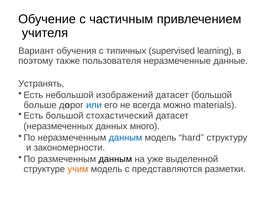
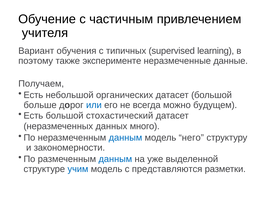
пользователя: пользователя -> эксперименте (112, 61)
Устранять: Устранять -> Получаем (41, 84)
изображений: изображений -> органических (125, 95)
materials: materials -> будущем (215, 105)
hard: hard -> него (191, 138)
данным colour: black -> blue (115, 159)
учим colour: orange -> blue (78, 169)
